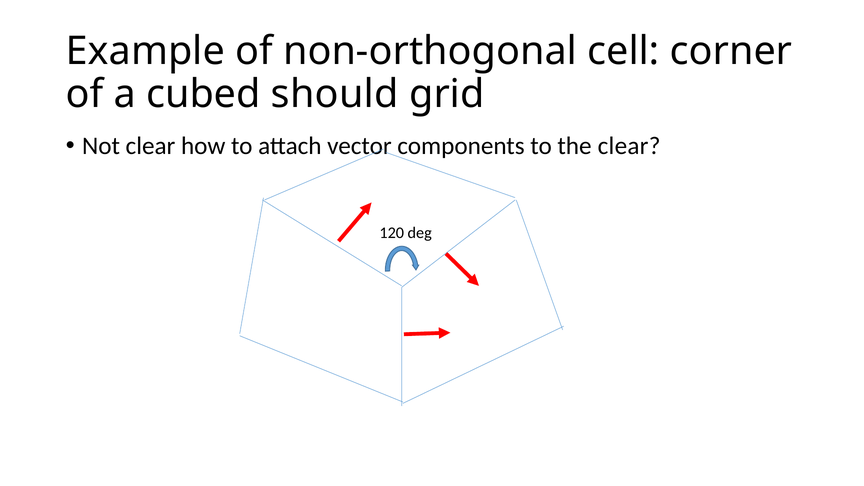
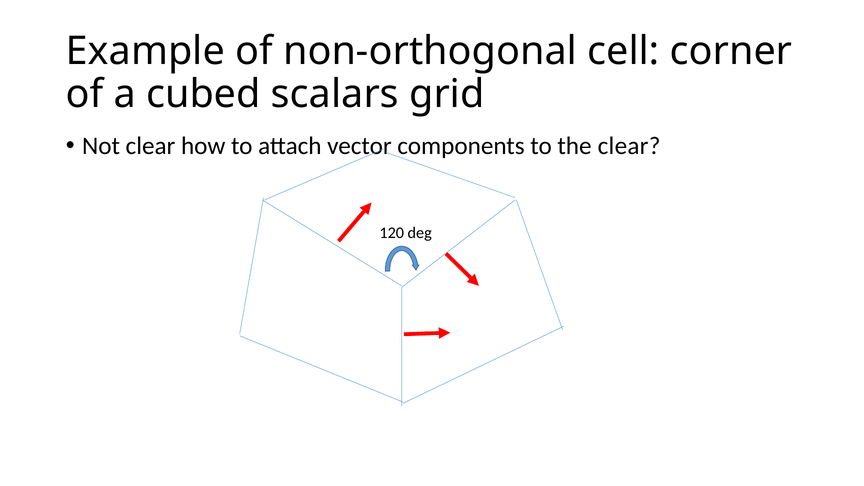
should: should -> scalars (335, 94)
